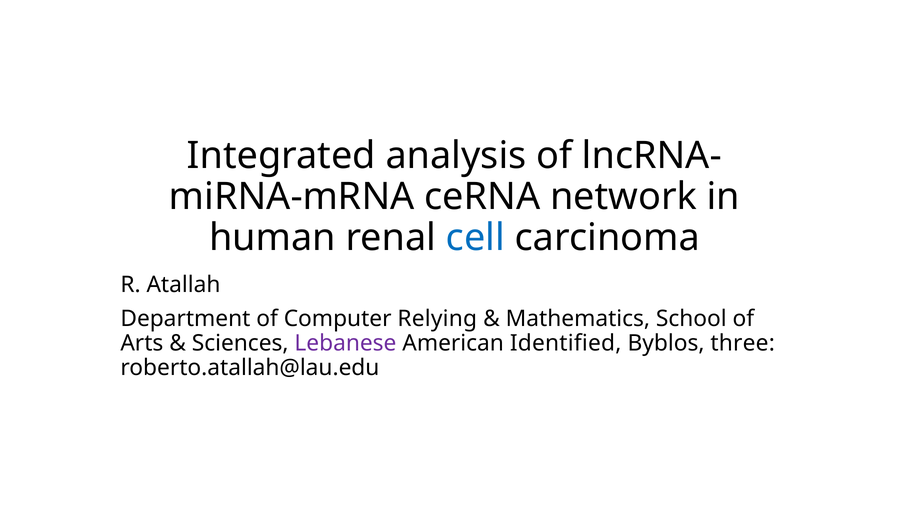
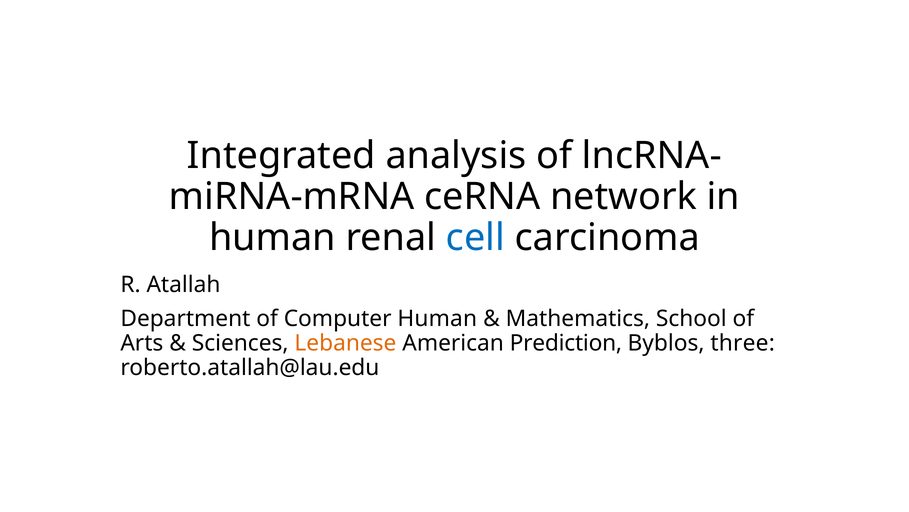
Computer Relying: Relying -> Human (437, 318)
Lebanese colour: purple -> orange (345, 343)
Identified: Identified -> Prediction (566, 343)
